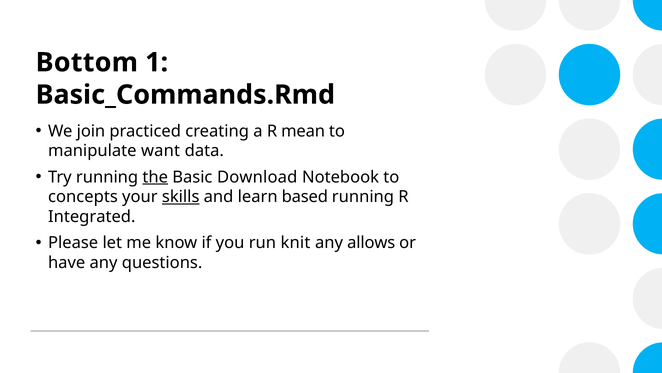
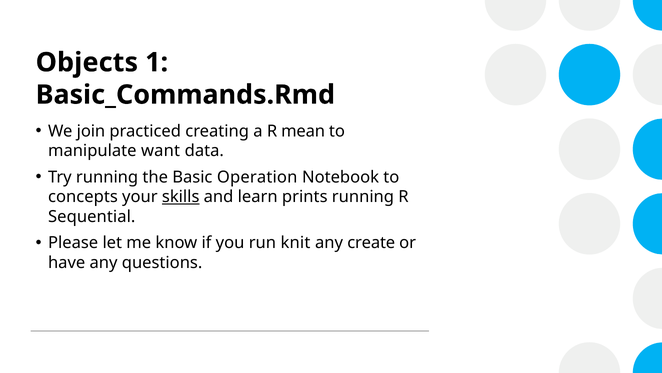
Bottom: Bottom -> Objects (87, 62)
the underline: present -> none (155, 177)
Download: Download -> Operation (257, 177)
based: based -> prints (305, 197)
Integrated: Integrated -> Sequential (92, 217)
allows: allows -> create (371, 243)
